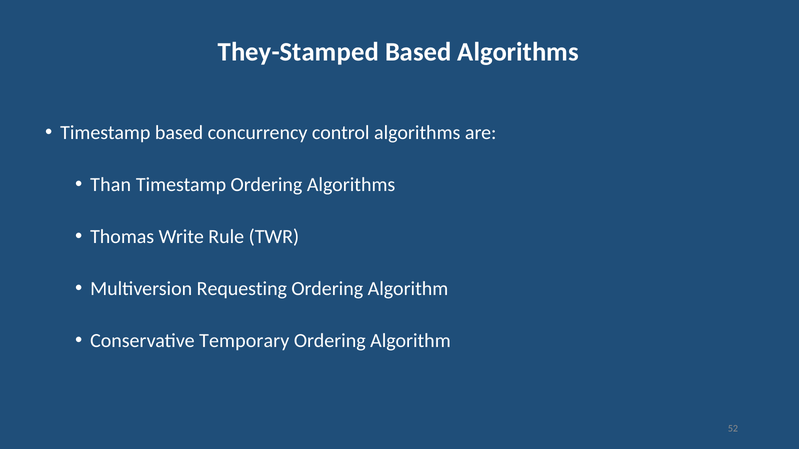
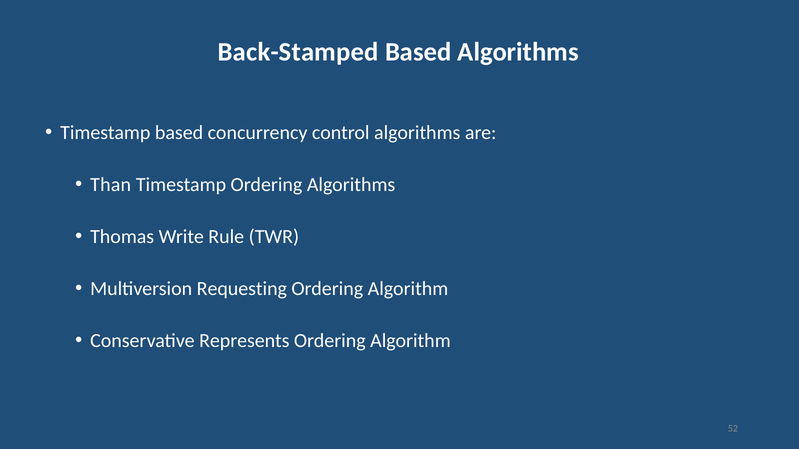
They-Stamped: They-Stamped -> Back-Stamped (298, 52)
Temporary: Temporary -> Represents (244, 341)
